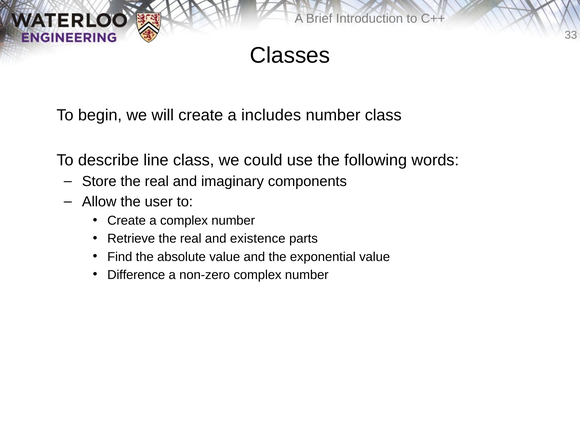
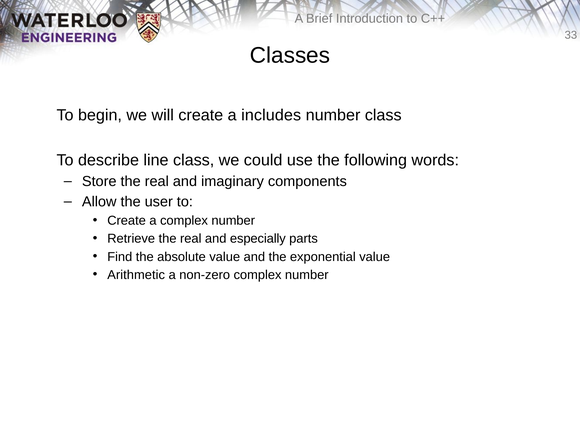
existence: existence -> especially (258, 239)
Difference: Difference -> Arithmetic (136, 275)
